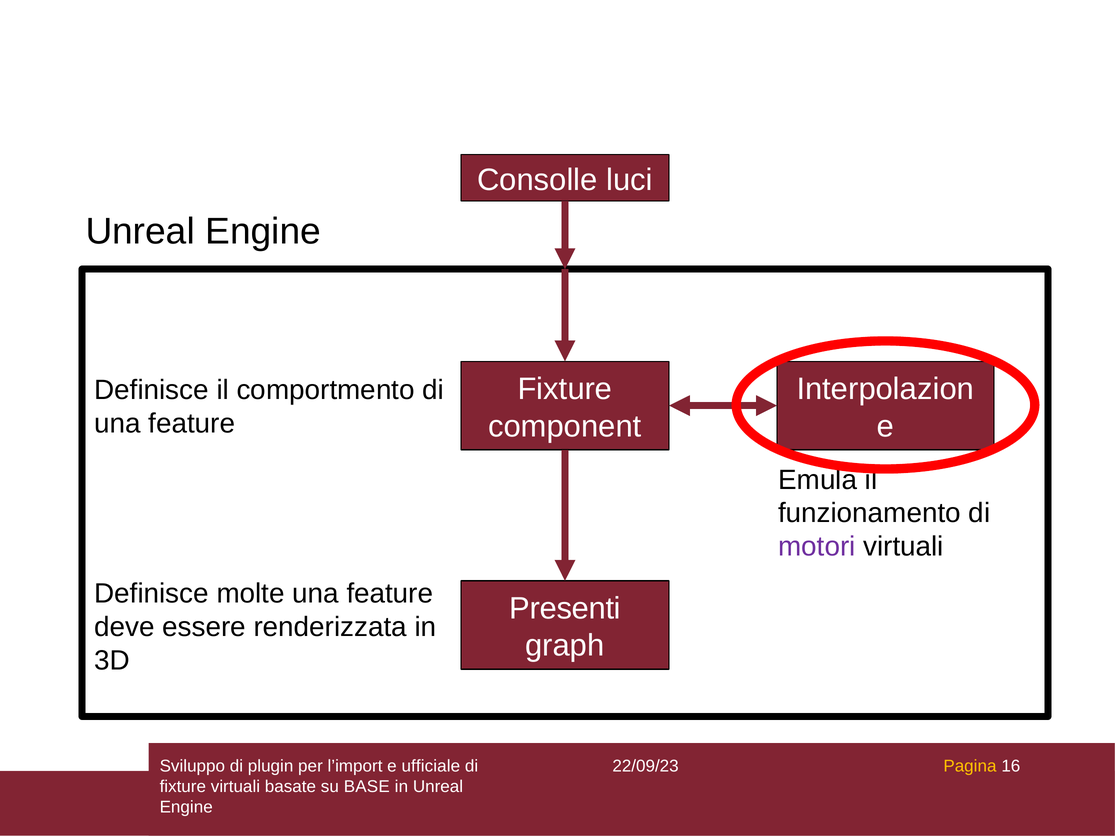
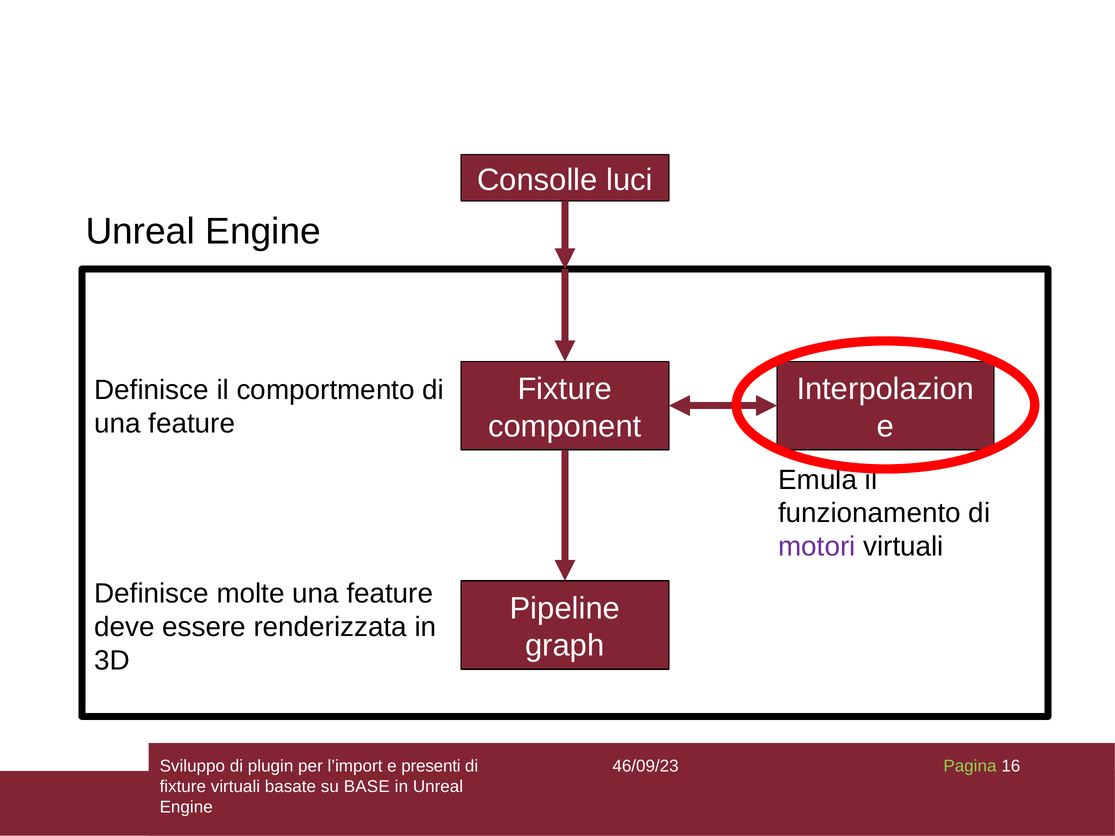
Presenti: Presenti -> Pipeline (565, 609)
ufficiale: ufficiale -> presenti (431, 767)
22/09/23: 22/09/23 -> 46/09/23 (646, 767)
Pagina colour: yellow -> light green (970, 767)
